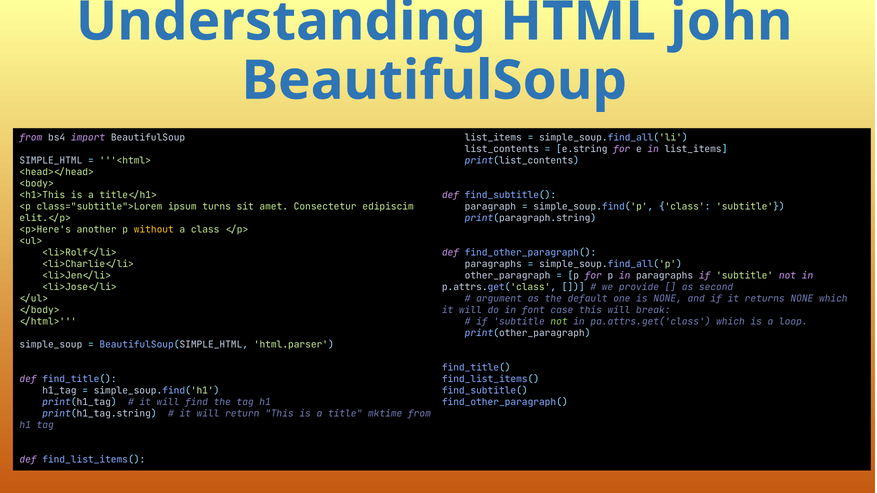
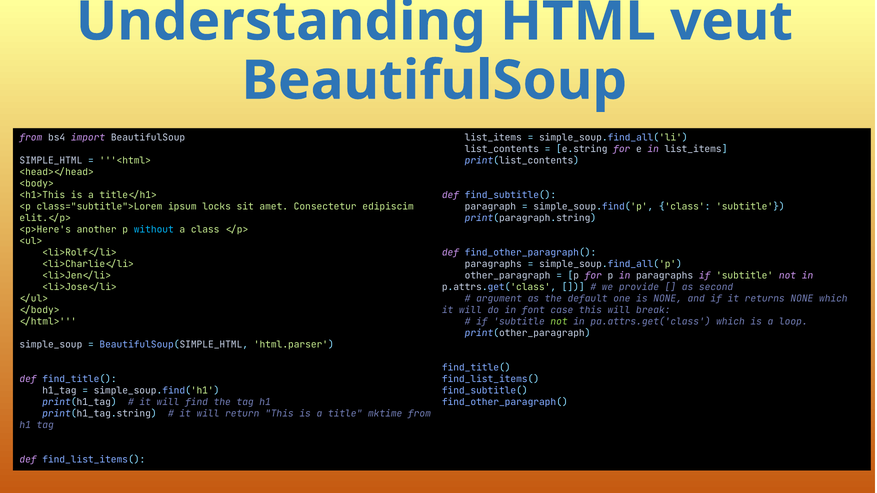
john: john -> veut (732, 22)
turns: turns -> locks (217, 207)
without colour: yellow -> light blue (154, 230)
